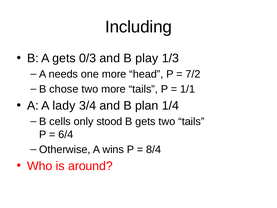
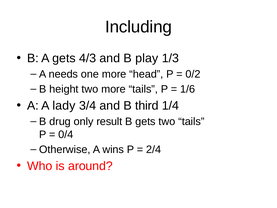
0/3: 0/3 -> 4/3 (88, 58)
7/2: 7/2 -> 0/2 (193, 74)
chose: chose -> height (64, 89)
1/1: 1/1 -> 1/6 (188, 89)
plan: plan -> third (147, 105)
cells: cells -> drug (60, 121)
stood: stood -> result (109, 121)
6/4: 6/4 -> 0/4 (66, 134)
8/4: 8/4 -> 2/4 (154, 149)
